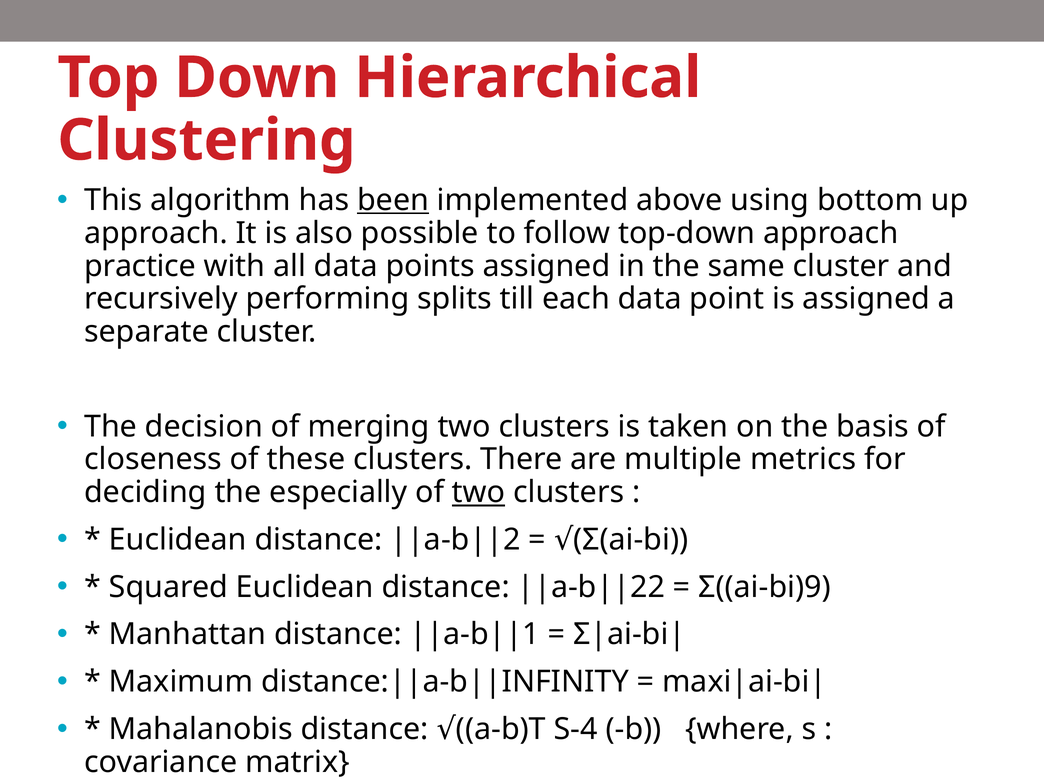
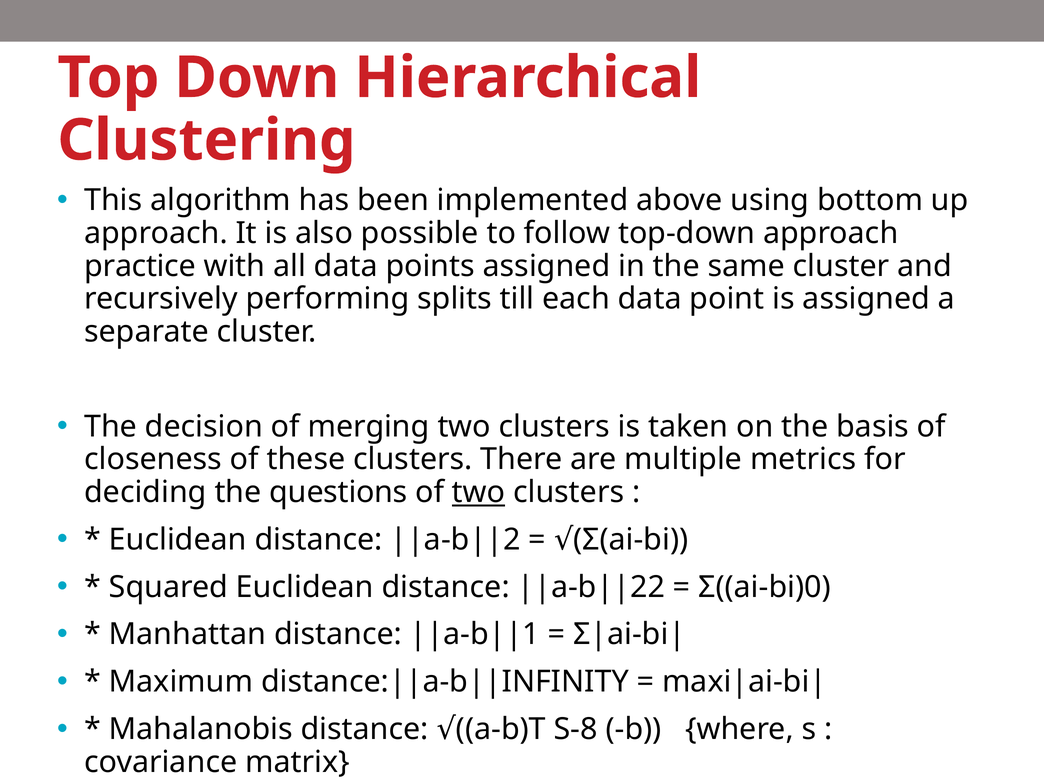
been underline: present -> none (393, 200)
especially: especially -> questions (338, 492)
Σ((ai-bi)9: Σ((ai-bi)9 -> Σ((ai-bi)0 (764, 587)
S-4: S-4 -> S-8 (576, 729)
